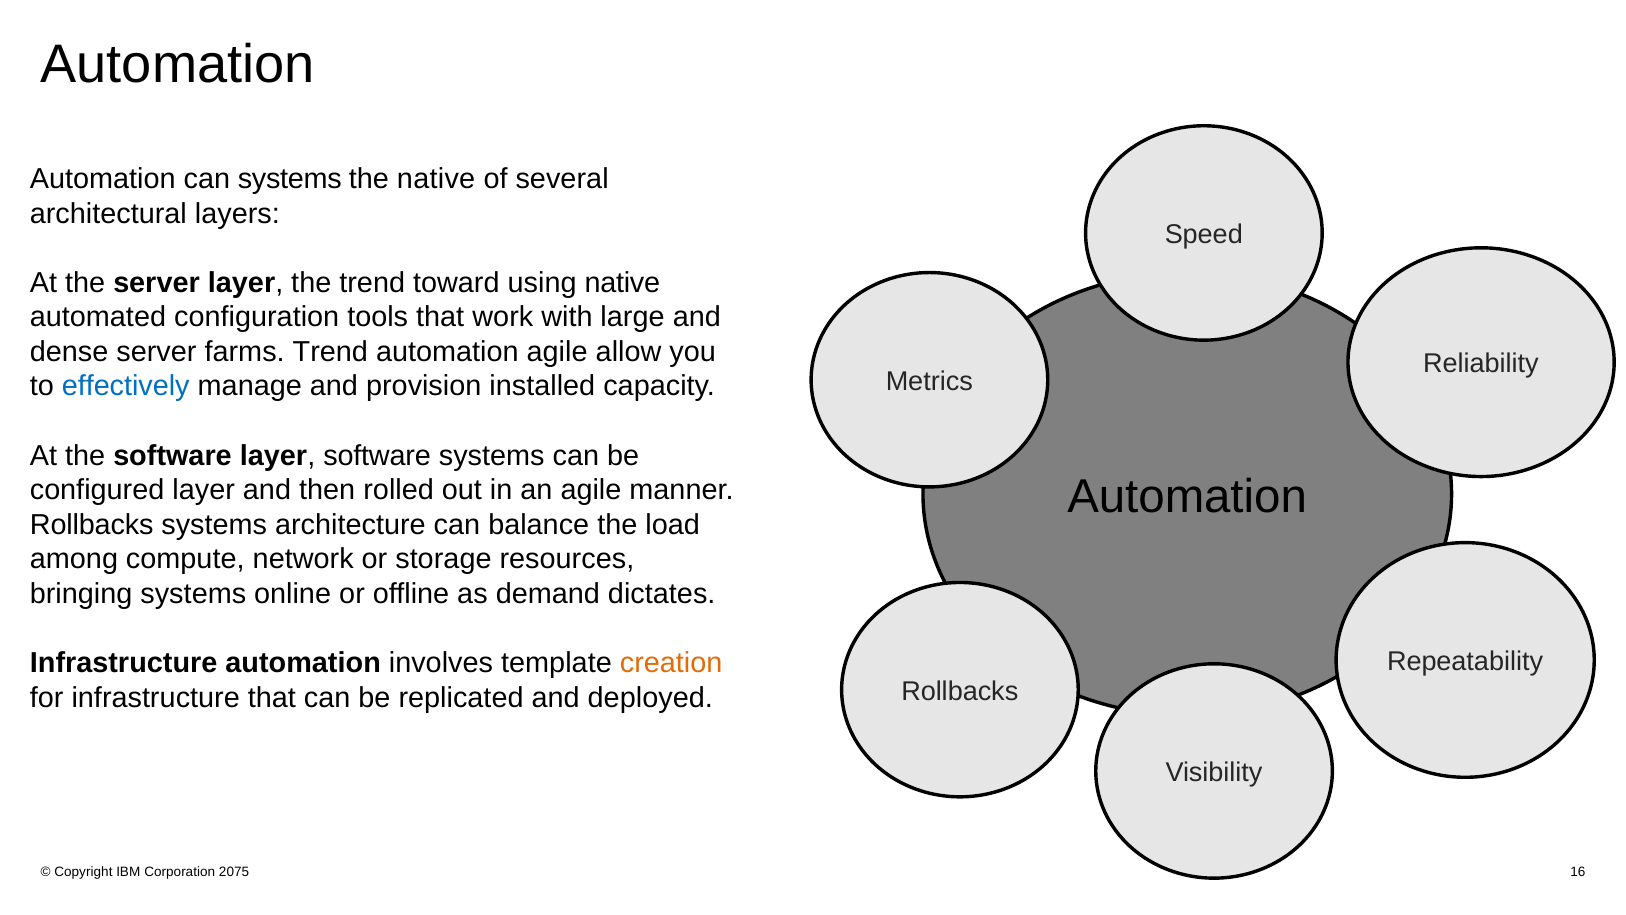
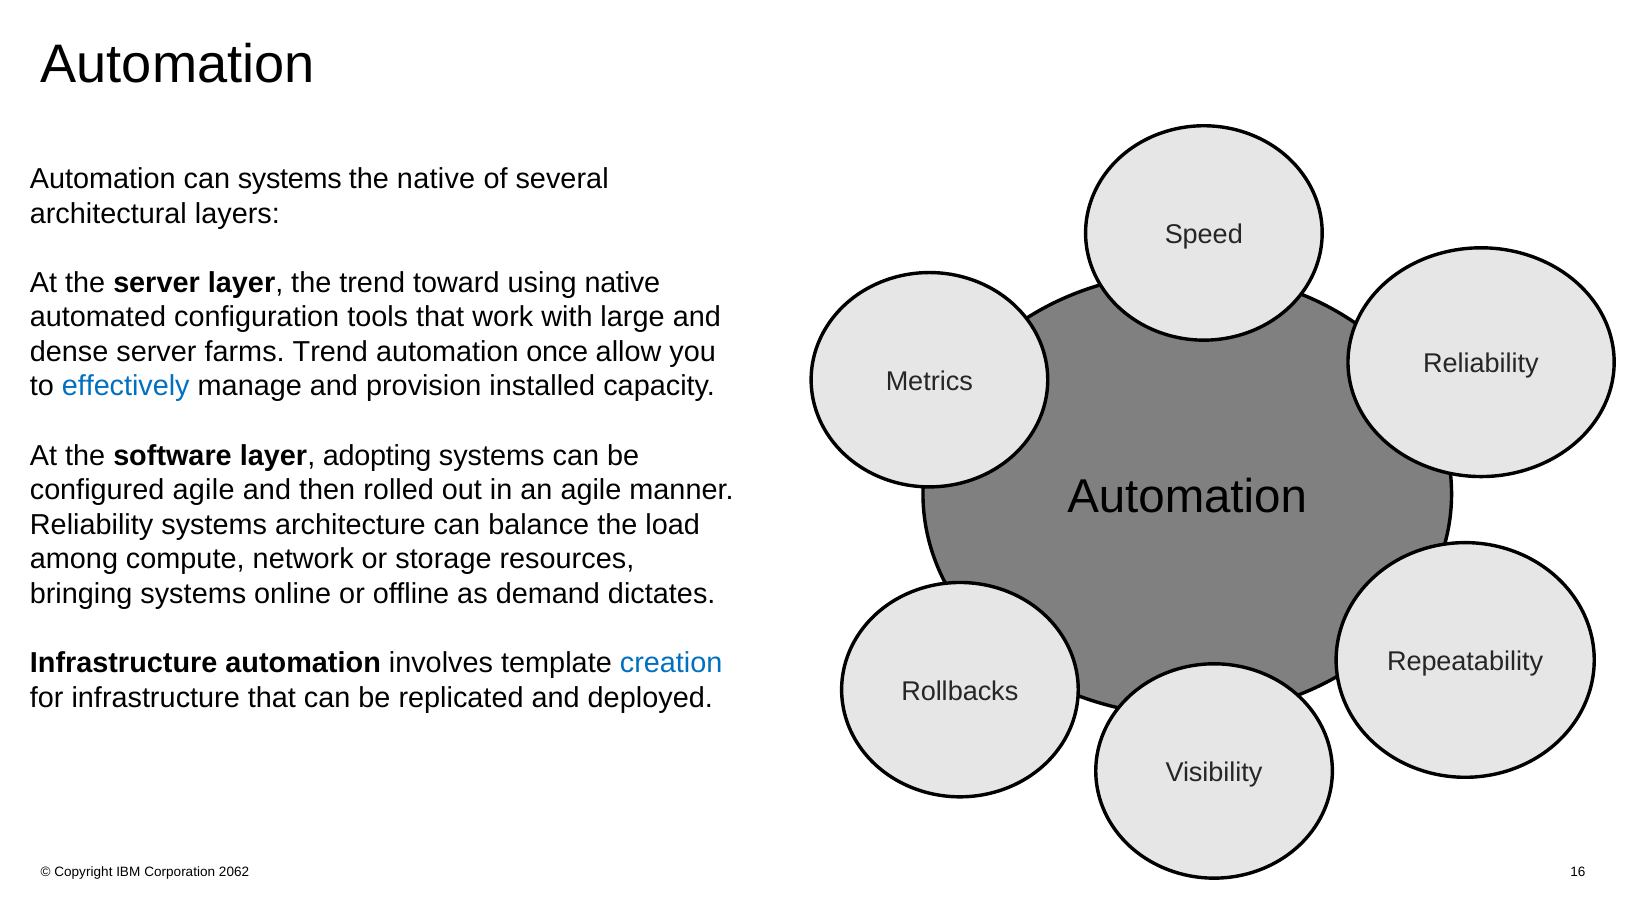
automation agile: agile -> once (557, 352)
layer software: software -> adopting (377, 456)
configured layer: layer -> agile (204, 490)
Rollbacks: Rollbacks -> Reliability (92, 525)
creation colour: orange -> blue (671, 663)
2075: 2075 -> 2062 (234, 872)
